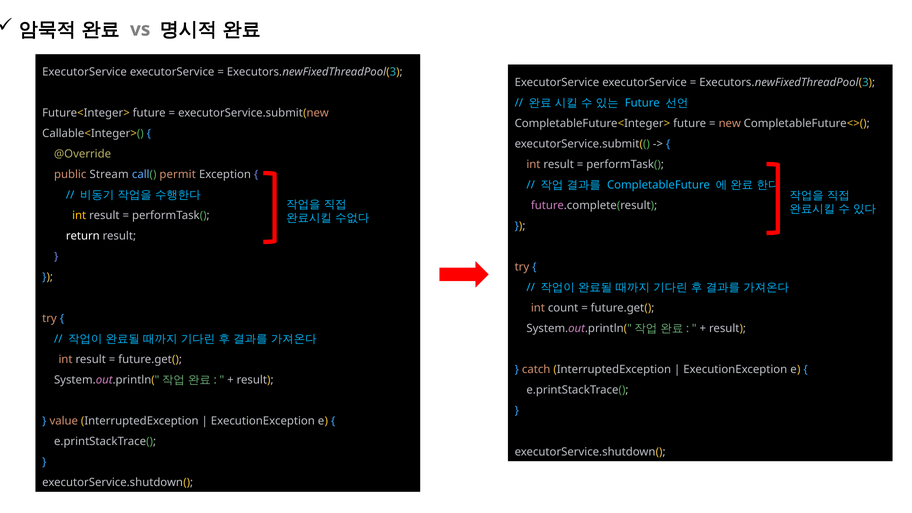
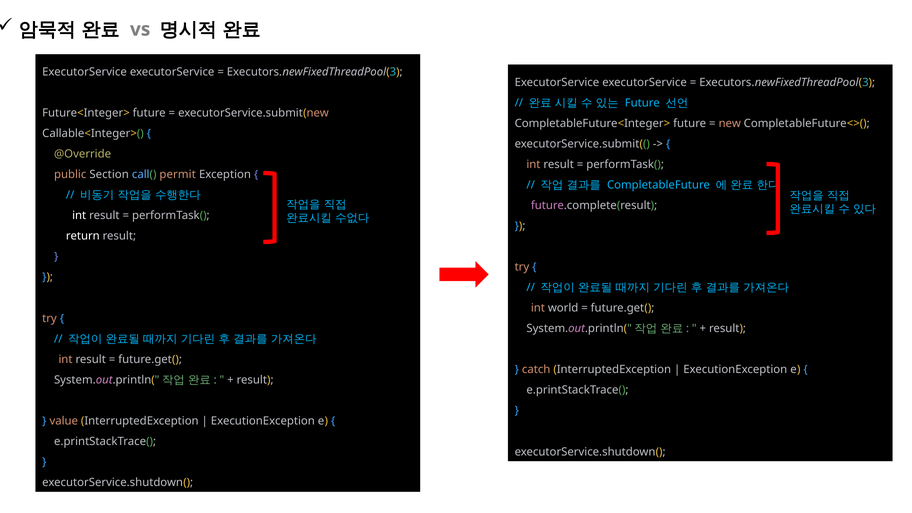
Stream: Stream -> Section (109, 175)
int colour: yellow -> white (79, 216)
count: count -> world (563, 308)
